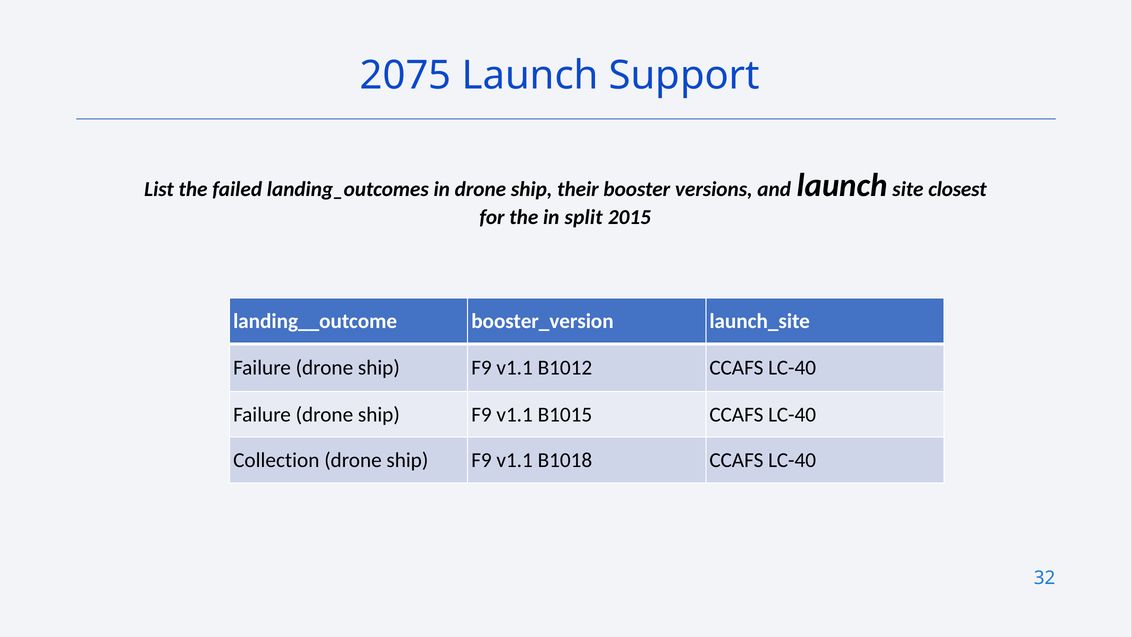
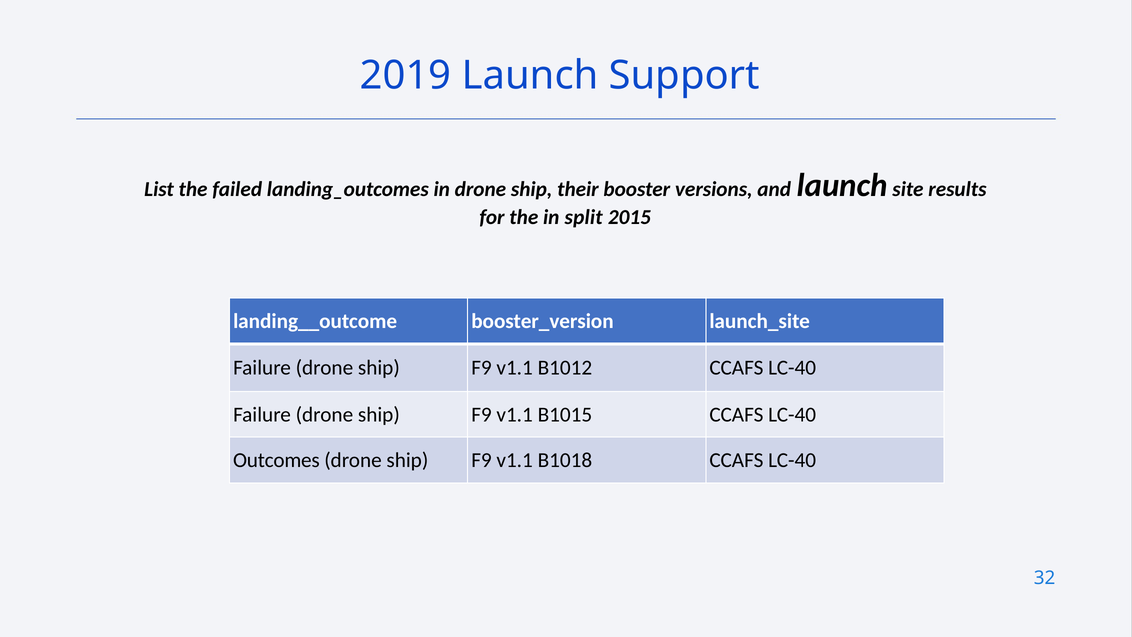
2075: 2075 -> 2019 (406, 76)
closest: closest -> results (957, 189)
Collection: Collection -> Outcomes (276, 460)
